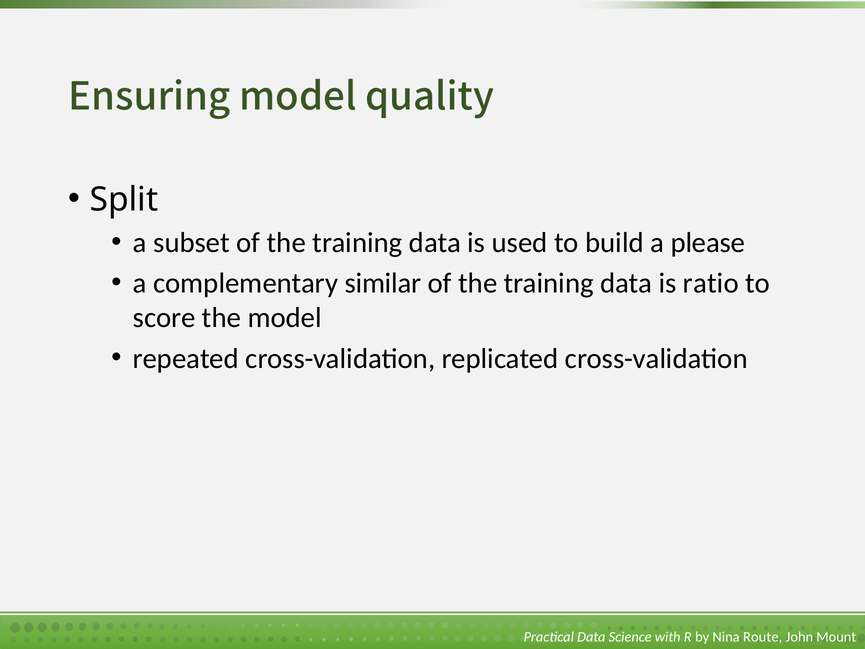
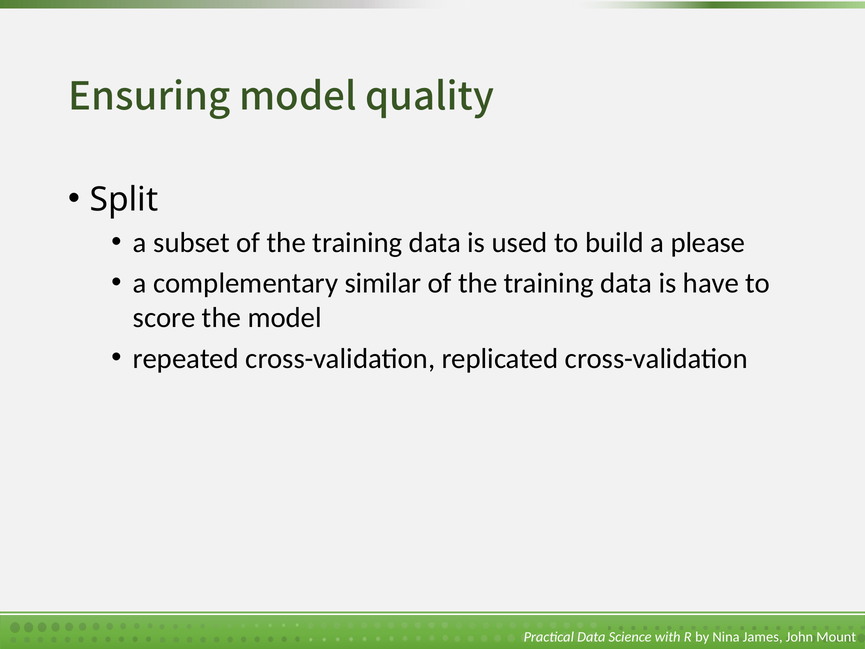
ratio: ratio -> have (711, 283)
Route: Route -> James (763, 637)
